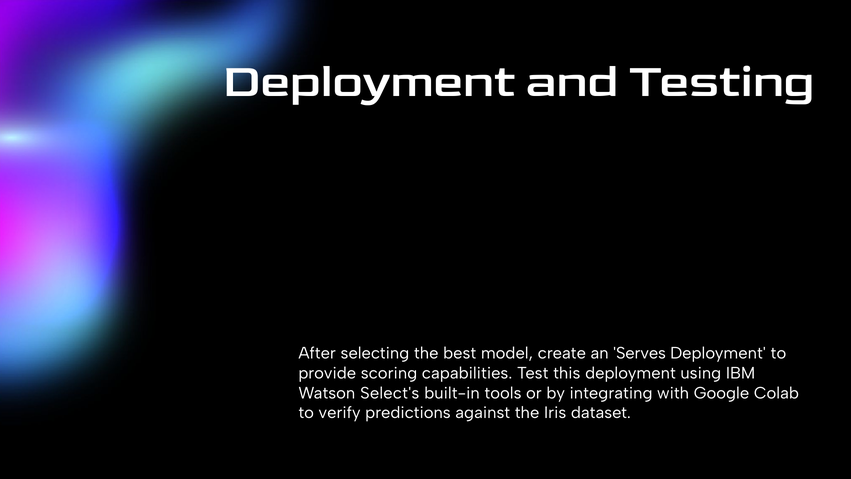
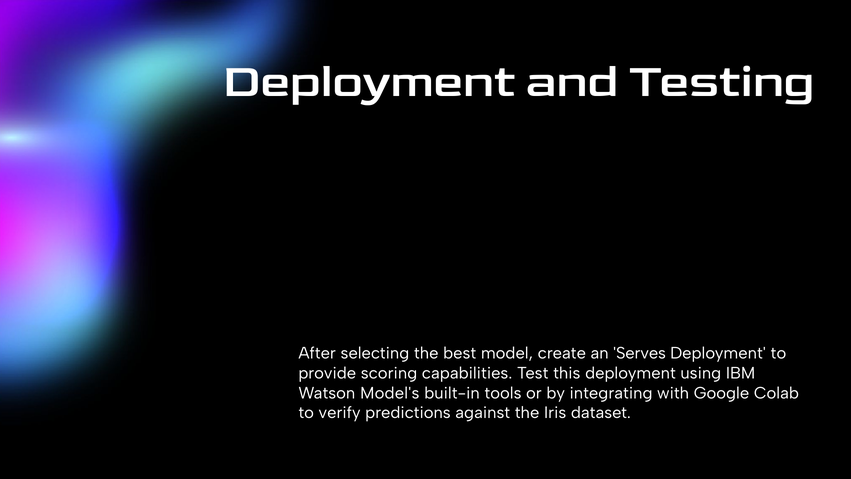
Select's: Select's -> Model's (390, 393)
